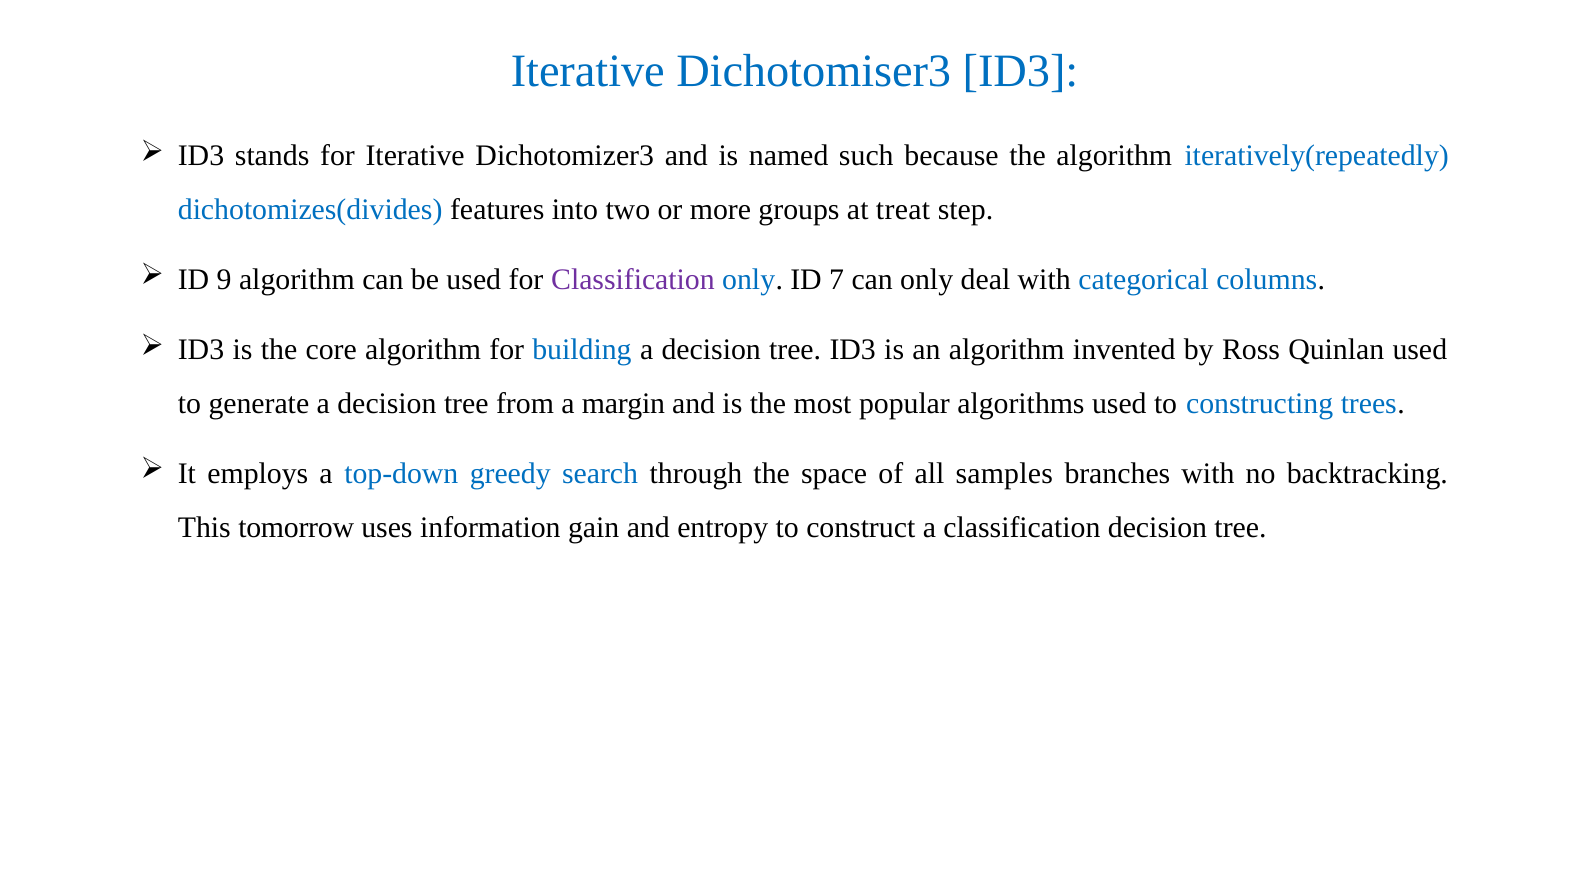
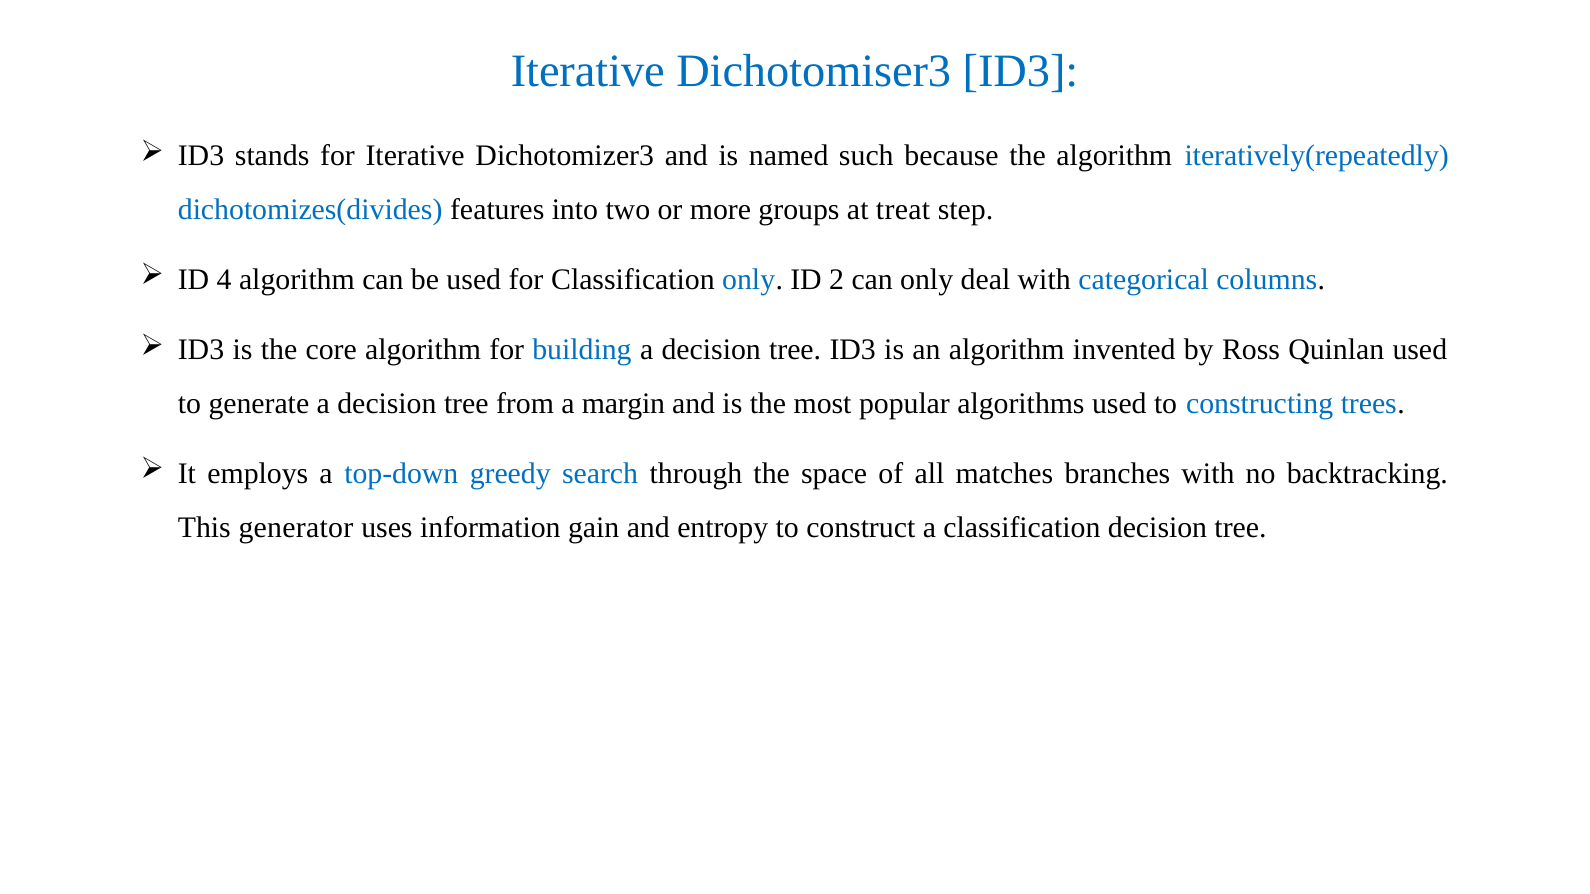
9: 9 -> 4 (224, 280)
Classification colour: purple -> black (633, 280)
7: 7 -> 2 (837, 280)
samples: samples -> matches (1004, 474)
tomorrow: tomorrow -> generator (296, 528)
